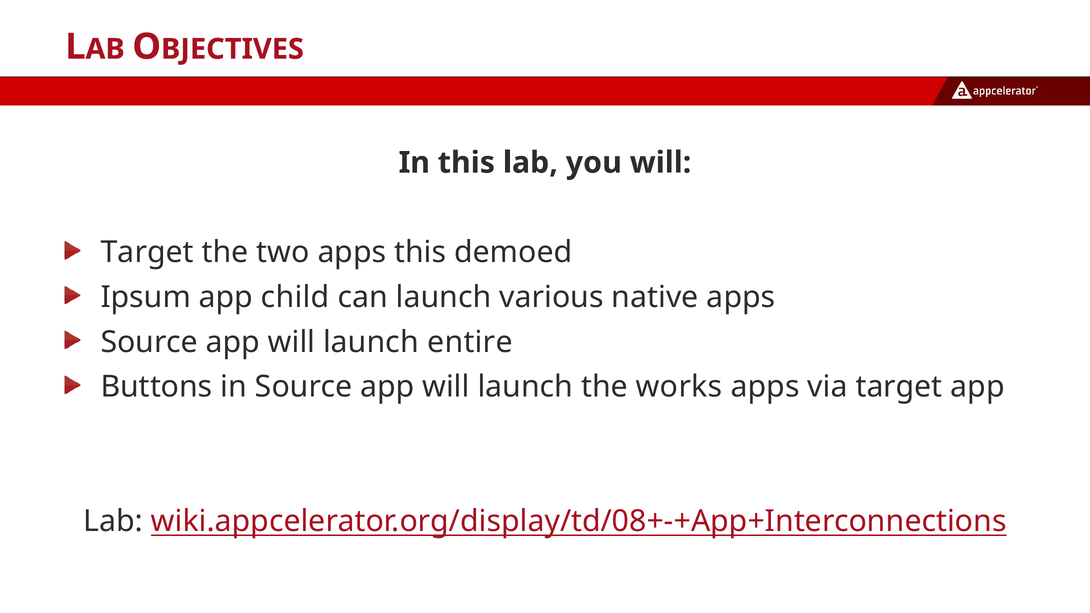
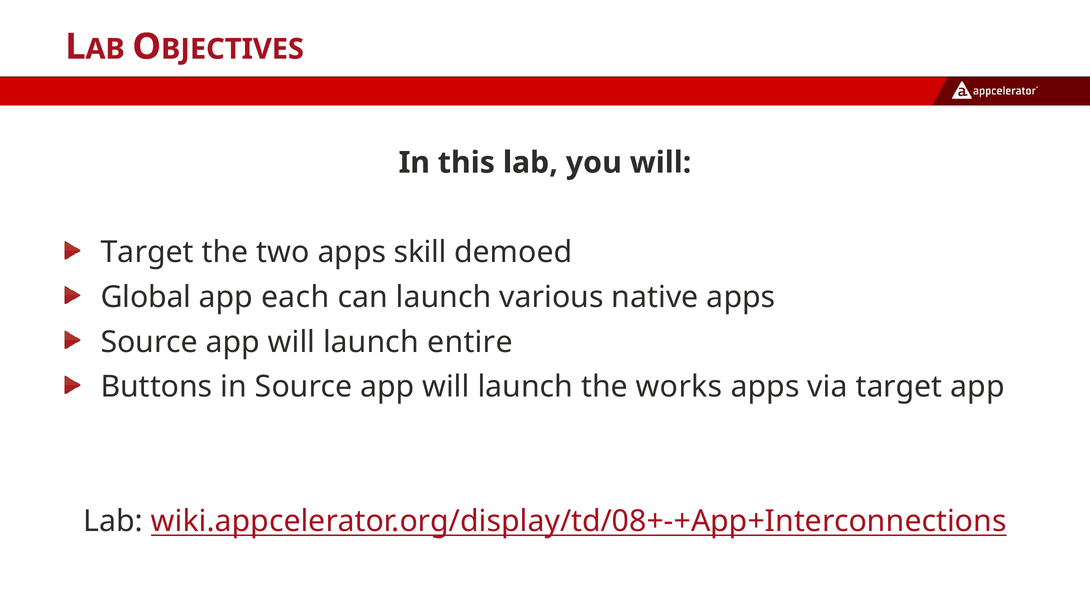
apps this: this -> skill (420, 252)
Ipsum: Ipsum -> Global (146, 297)
child: child -> each (295, 297)
